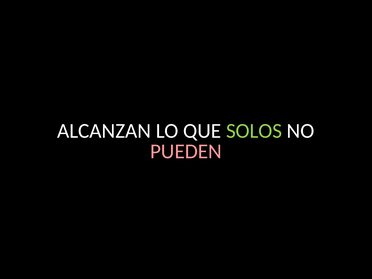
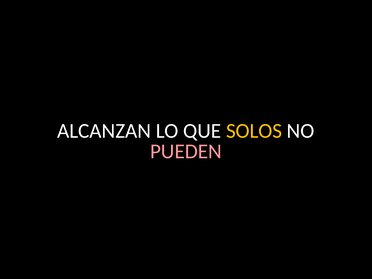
SOLOS colour: light green -> yellow (254, 131)
